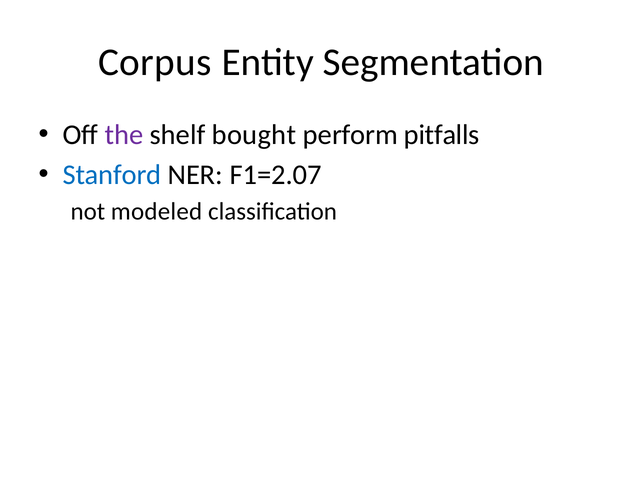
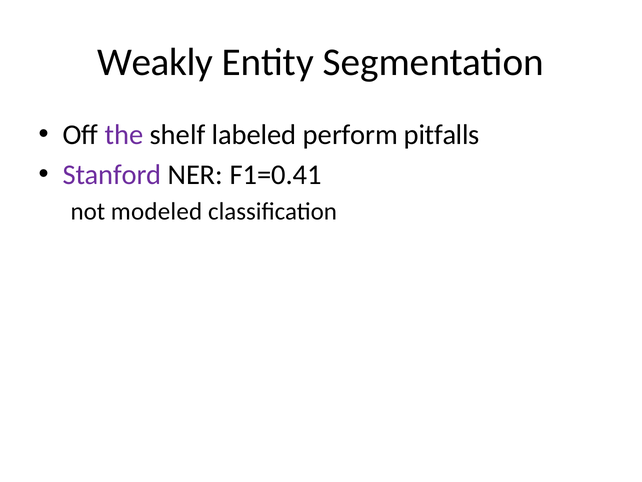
Corpus: Corpus -> Weakly (155, 62)
bought: bought -> labeled (254, 135)
Stanford colour: blue -> purple (112, 175)
F1=2.07: F1=2.07 -> F1=0.41 (276, 175)
